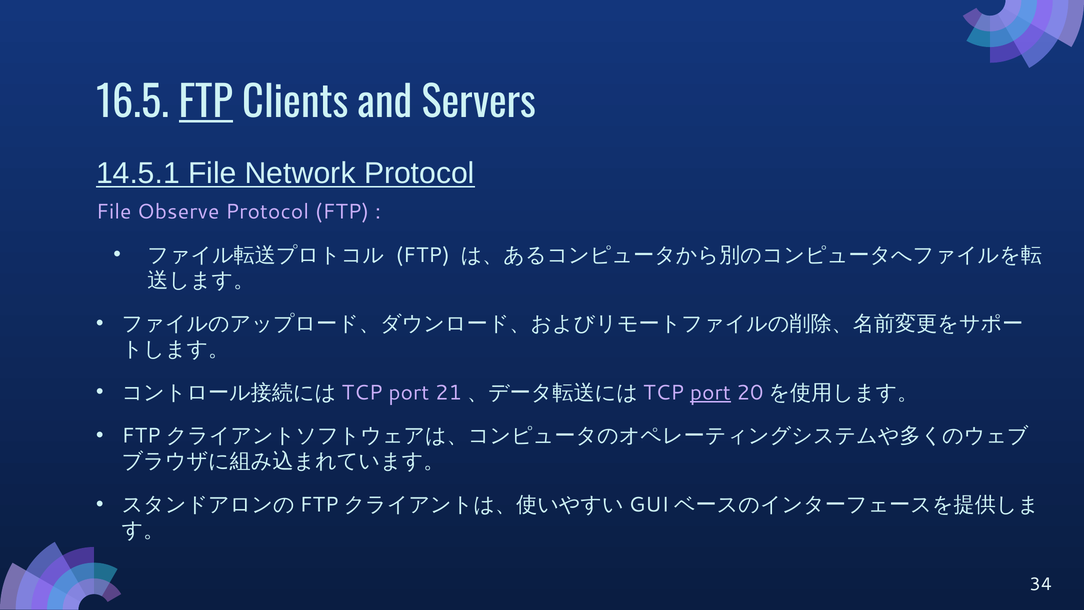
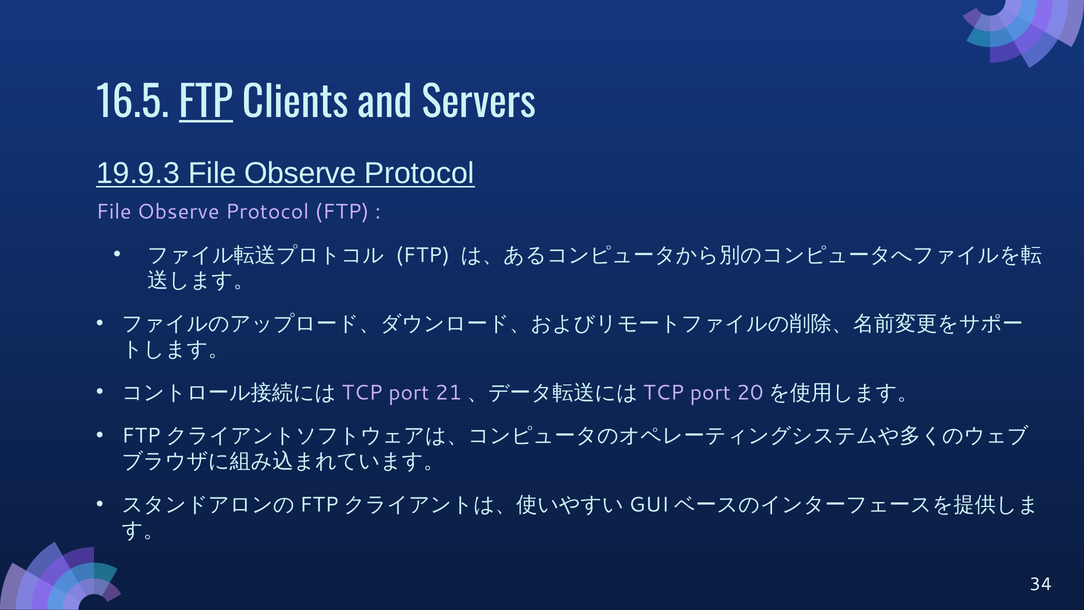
14.5.1: 14.5.1 -> 19.9.3 (138, 173)
Network: Network -> Observe (300, 173)
port underline: present -> none (710, 392)
